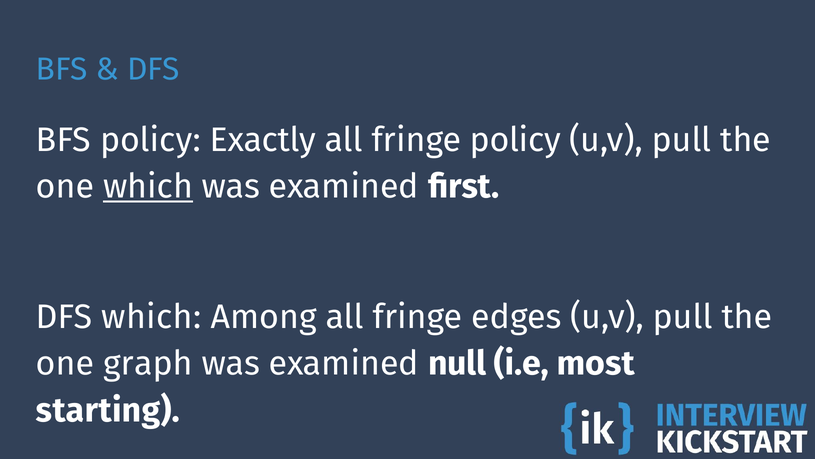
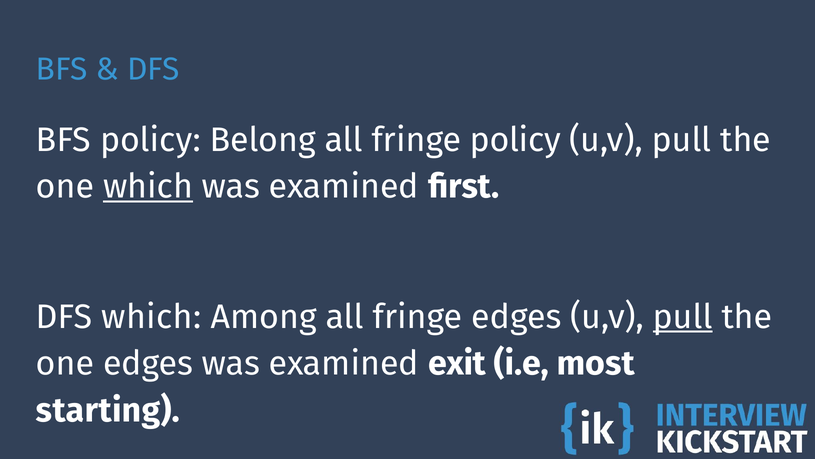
Exactly: Exactly -> Belong (263, 140)
pull underline: none -> present (683, 316)
one graph: graph -> edges (148, 363)
null: null -> exit (457, 363)
